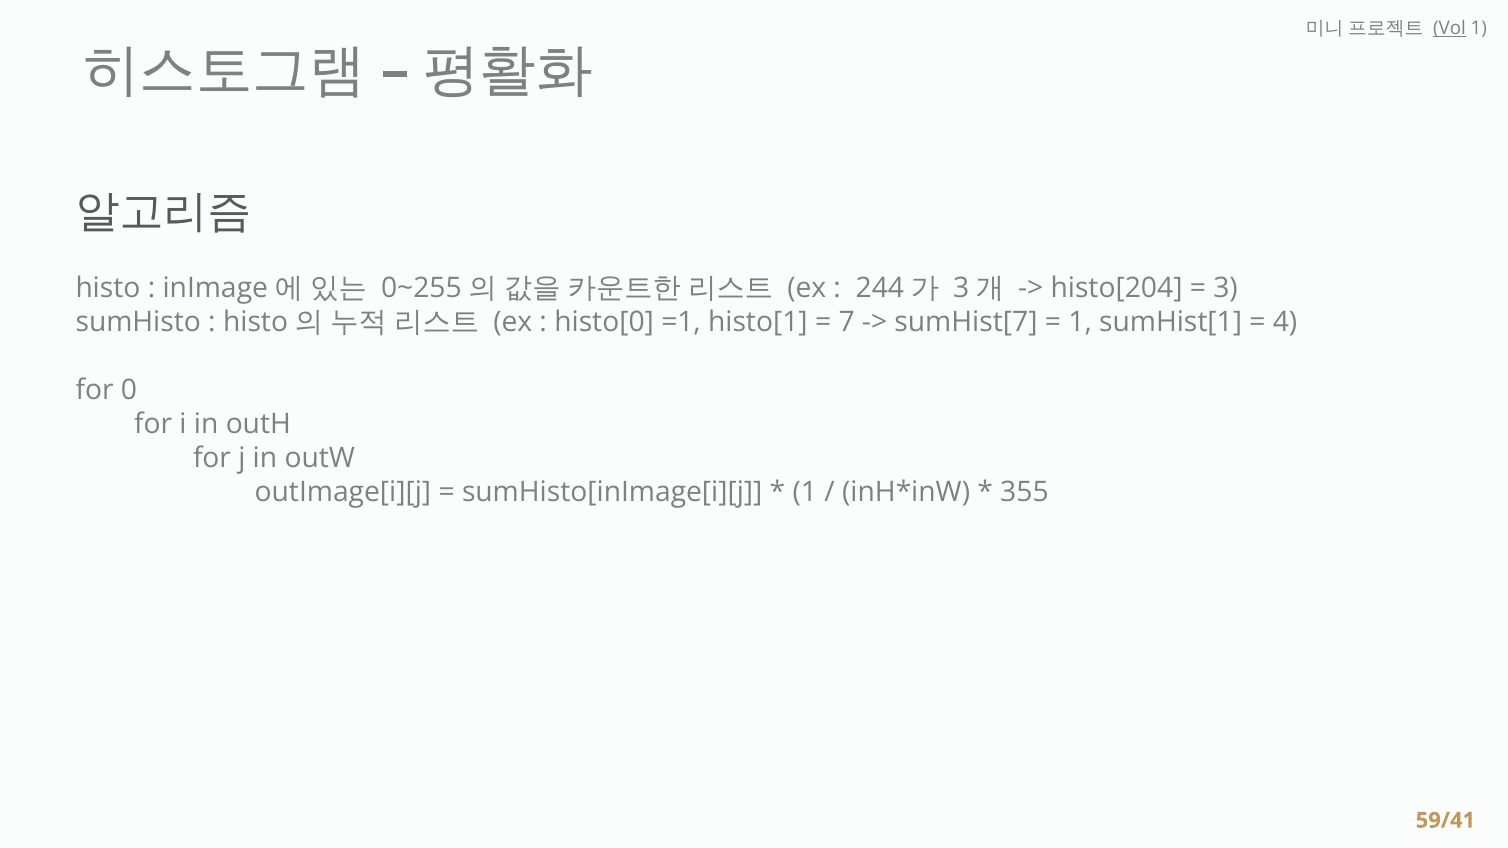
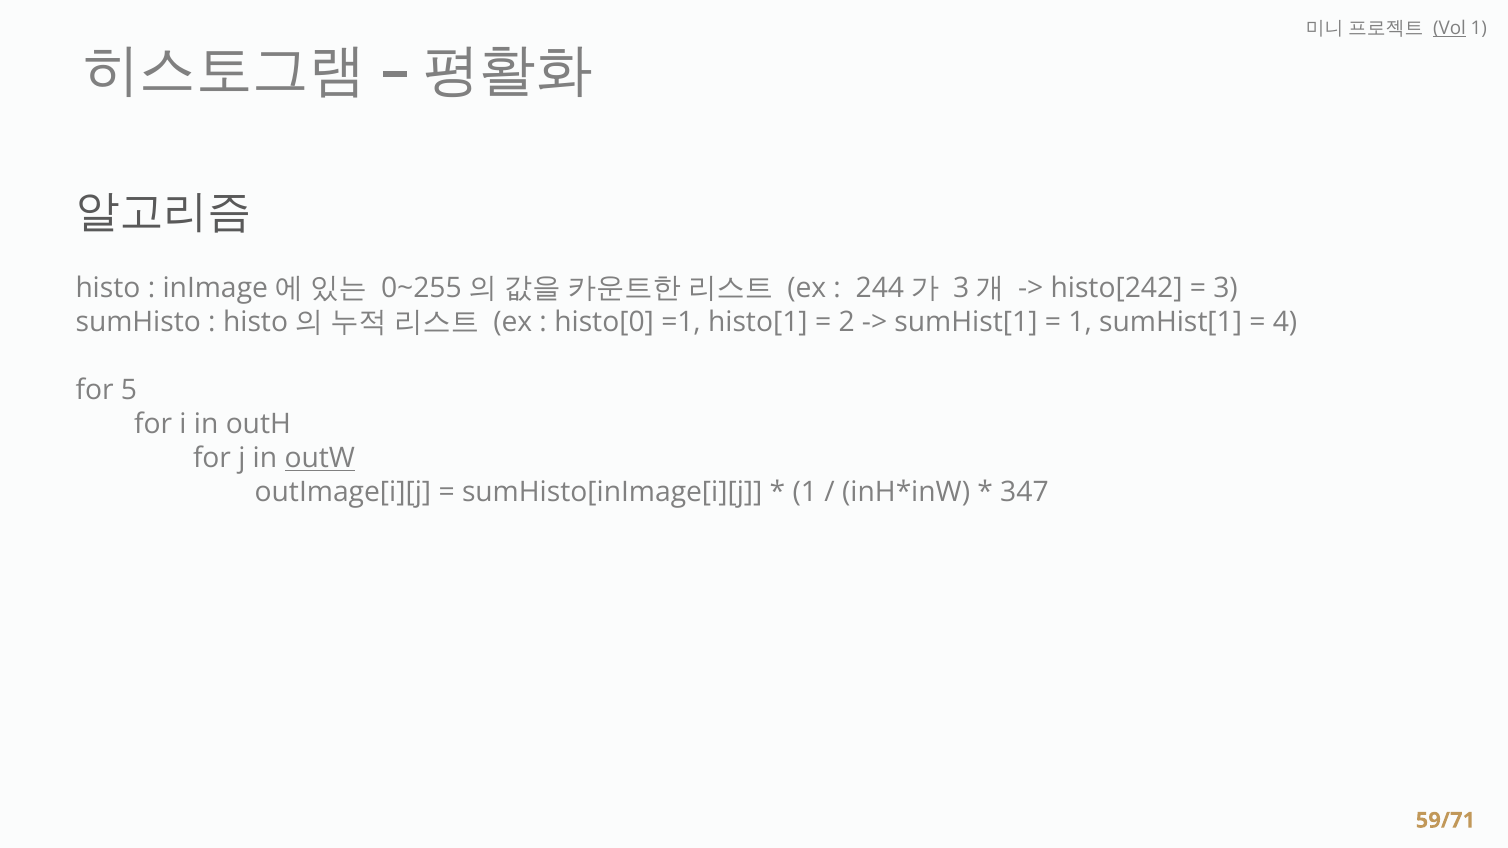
histo[204: histo[204 -> histo[242 (1117, 289)
7: 7 -> 2 (847, 323)
sumHist[7: sumHist[7 -> sumHist[1 (966, 323)
0: 0 -> 5 (129, 390)
outW underline: none -> present (320, 458)
355: 355 -> 347 (1024, 492)
59/41: 59/41 -> 59/71 (1445, 821)
